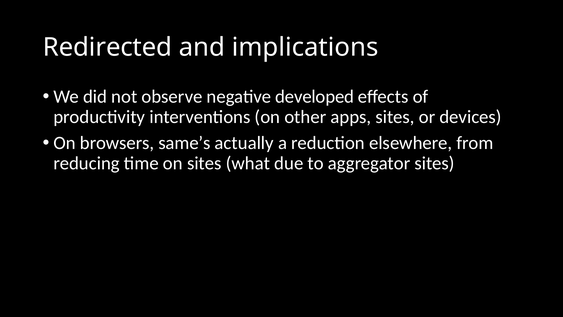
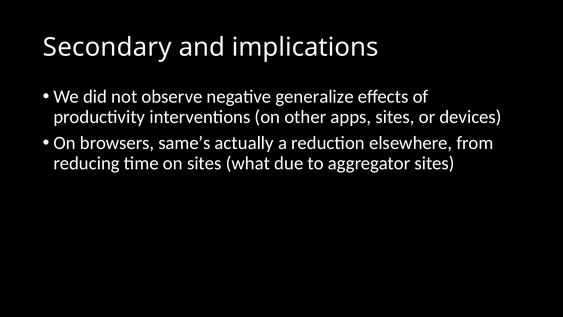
Redirected: Redirected -> Secondary (107, 47)
developed: developed -> generalize (315, 96)
